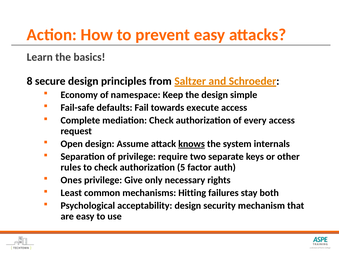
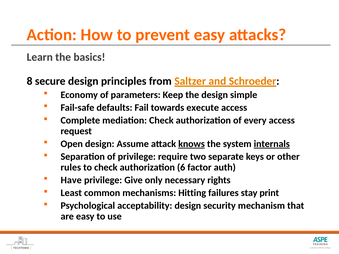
namespace: namespace -> parameters (136, 95)
internals underline: none -> present (272, 144)
5: 5 -> 6 (181, 168)
Ones: Ones -> Have (71, 180)
both: both -> print (269, 193)
